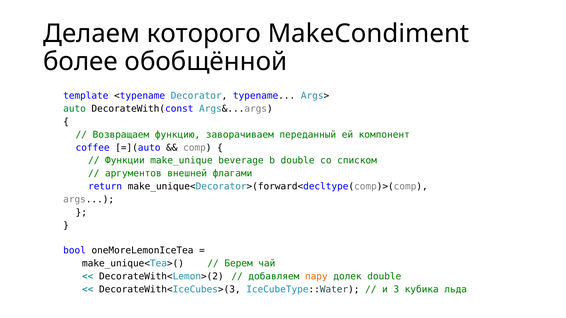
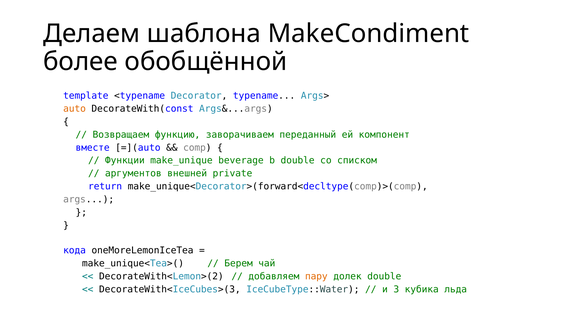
которого: которого -> шаблона (204, 34)
auto colour: green -> orange (75, 109)
coffee: coffee -> вместе (93, 148)
флагами: флагами -> private (232, 174)
bool: bool -> кода (75, 251)
